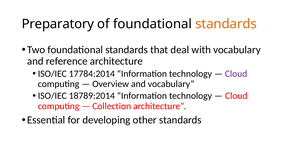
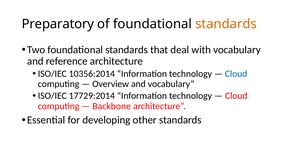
17784:2014: 17784:2014 -> 10356:2014 (92, 74)
Cloud colour: purple -> blue (236, 74)
18789:2014: 18789:2014 -> 17729:2014 (92, 96)
Collection: Collection -> Backbone (112, 106)
